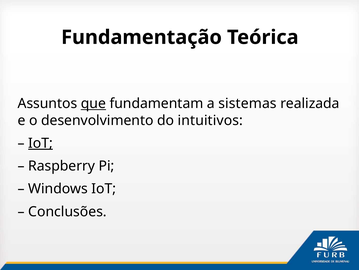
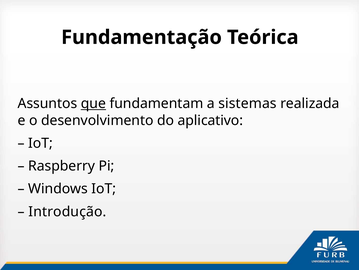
intuitivos: intuitivos -> aplicativo (210, 120)
IoT underline: present -> none (41, 143)
Conclusões: Conclusões -> Introdução (67, 211)
